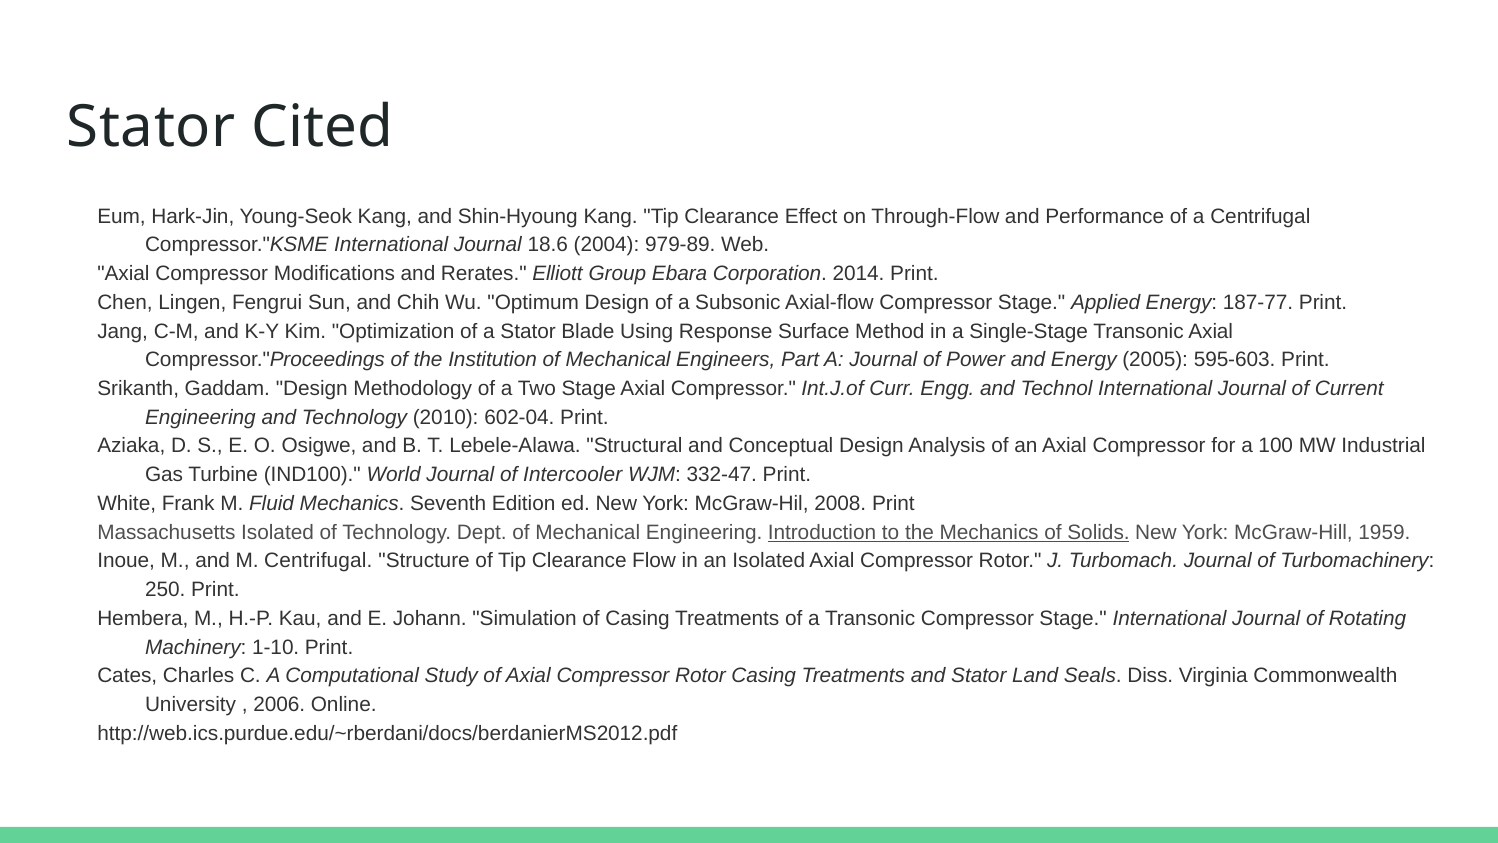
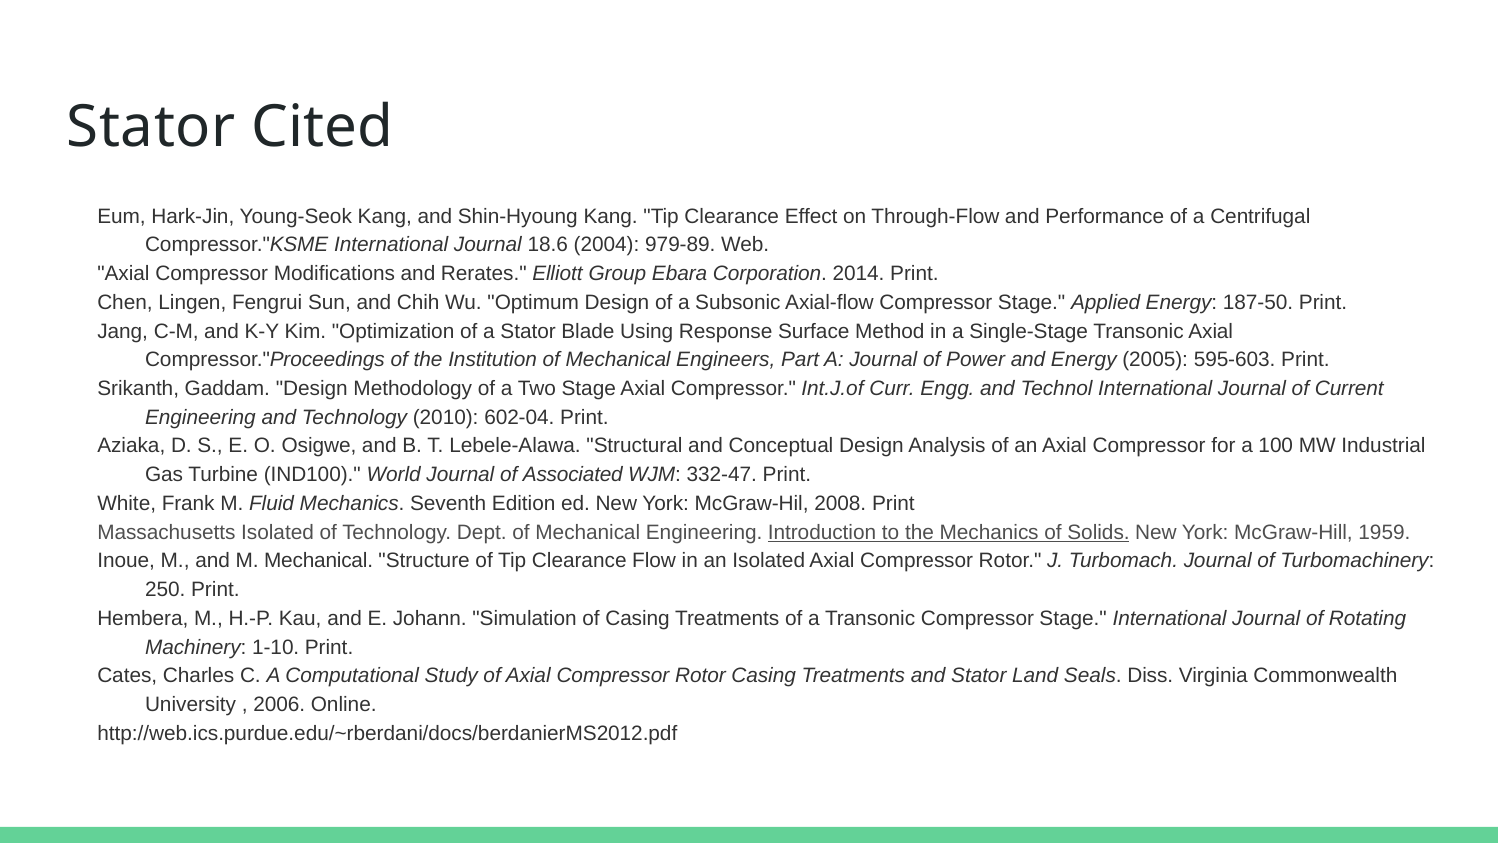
187-77: 187-77 -> 187-50 (1258, 302)
Intercooler: Intercooler -> Associated (573, 475)
M Centrifugal: Centrifugal -> Mechanical (319, 561)
